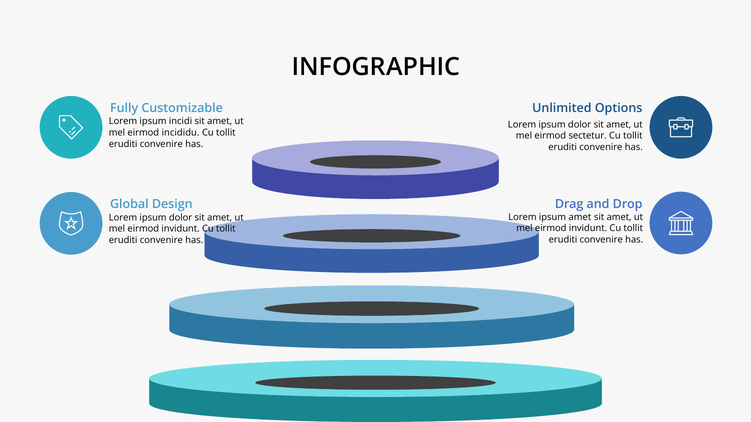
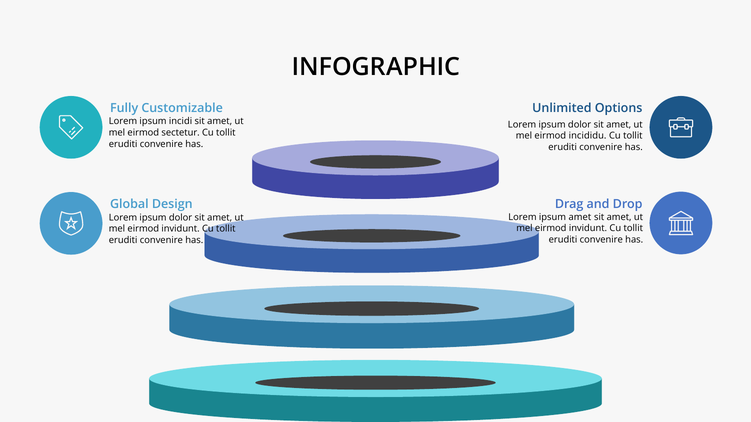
incididu: incididu -> sectetur (181, 133)
sectetur: sectetur -> incididu (588, 136)
